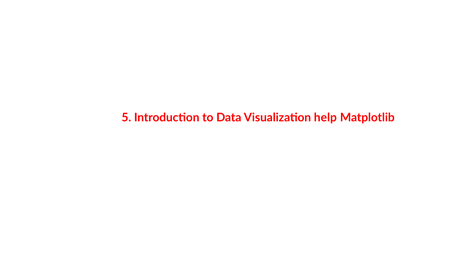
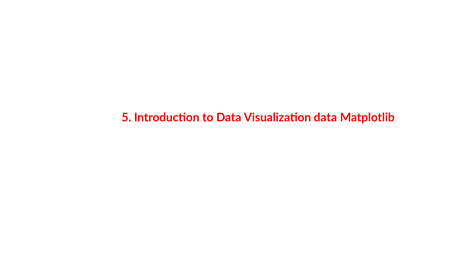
Visualization help: help -> data (325, 118)
